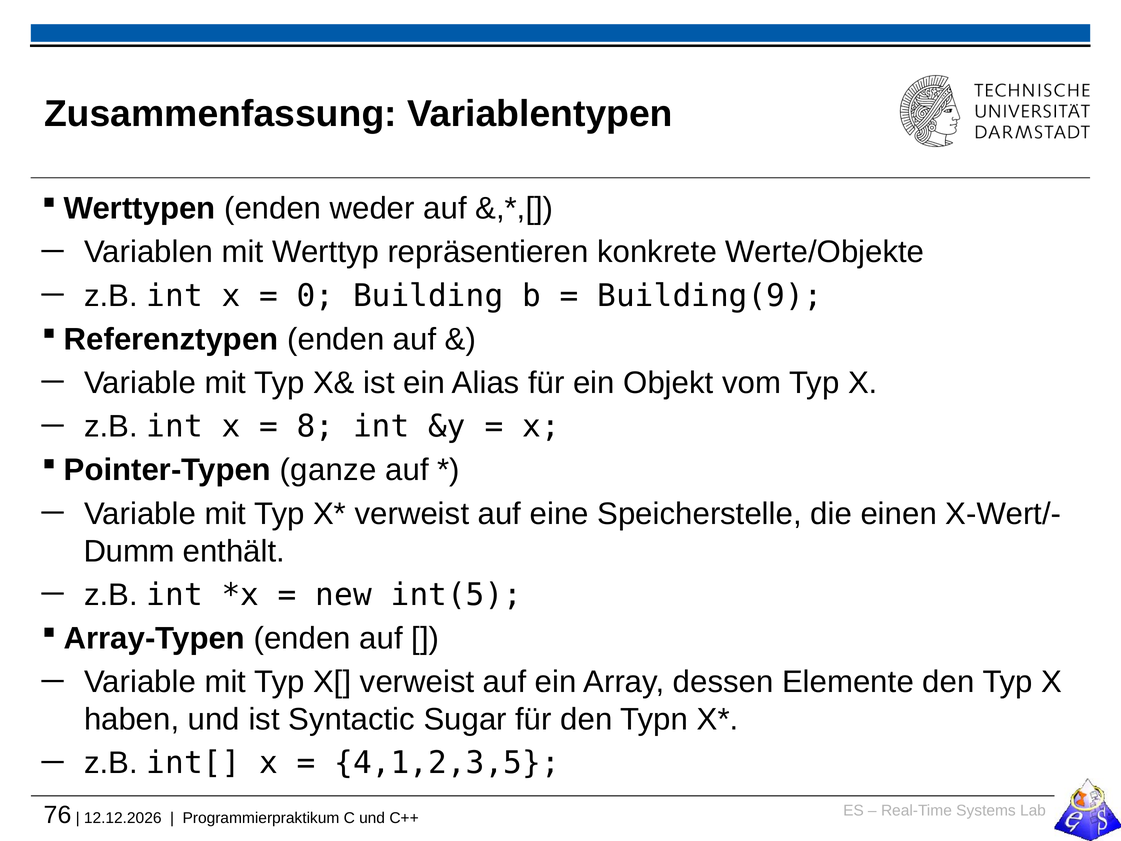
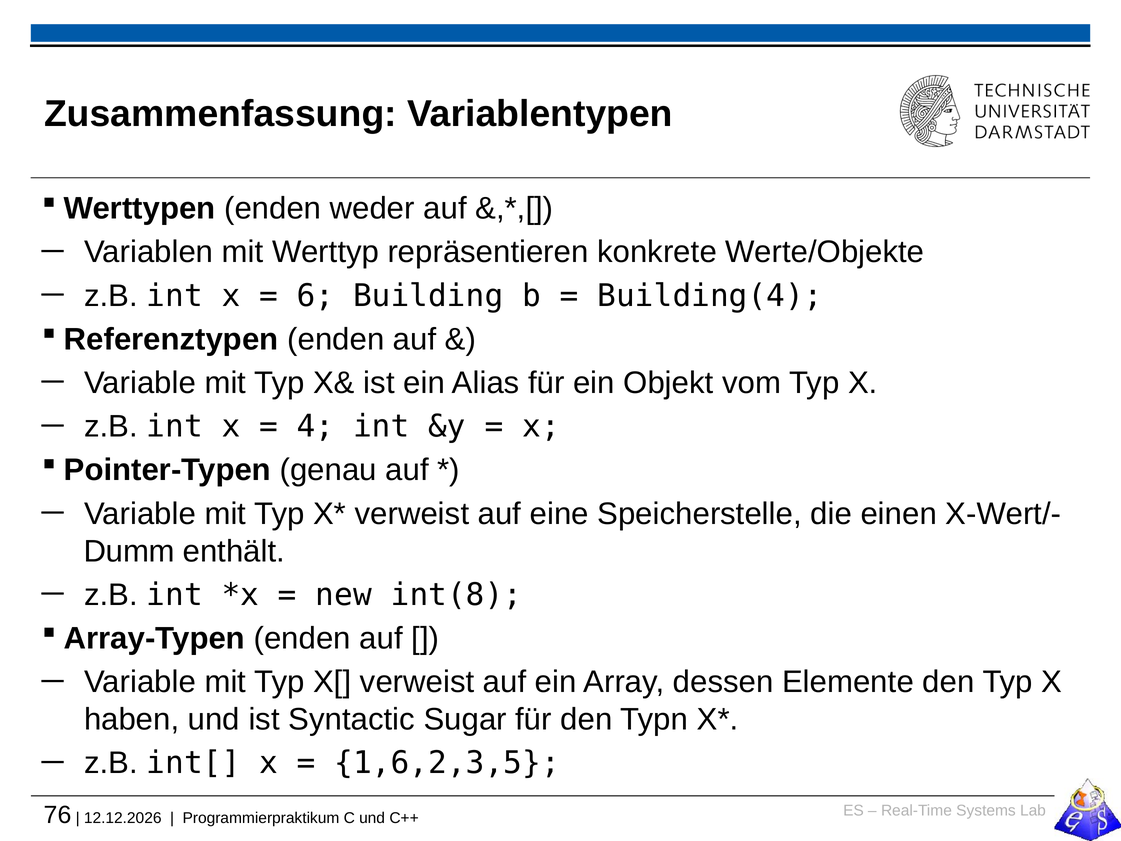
0: 0 -> 6 (315, 296)
Building(9: Building(9 -> Building(4 (710, 296)
8: 8 -> 4 (315, 426)
ganze: ganze -> genau (328, 470)
int(5: int(5 -> int(8 (456, 595)
4,1,2,3,5: 4,1,2,3,5 -> 1,6,2,3,5 (447, 763)
